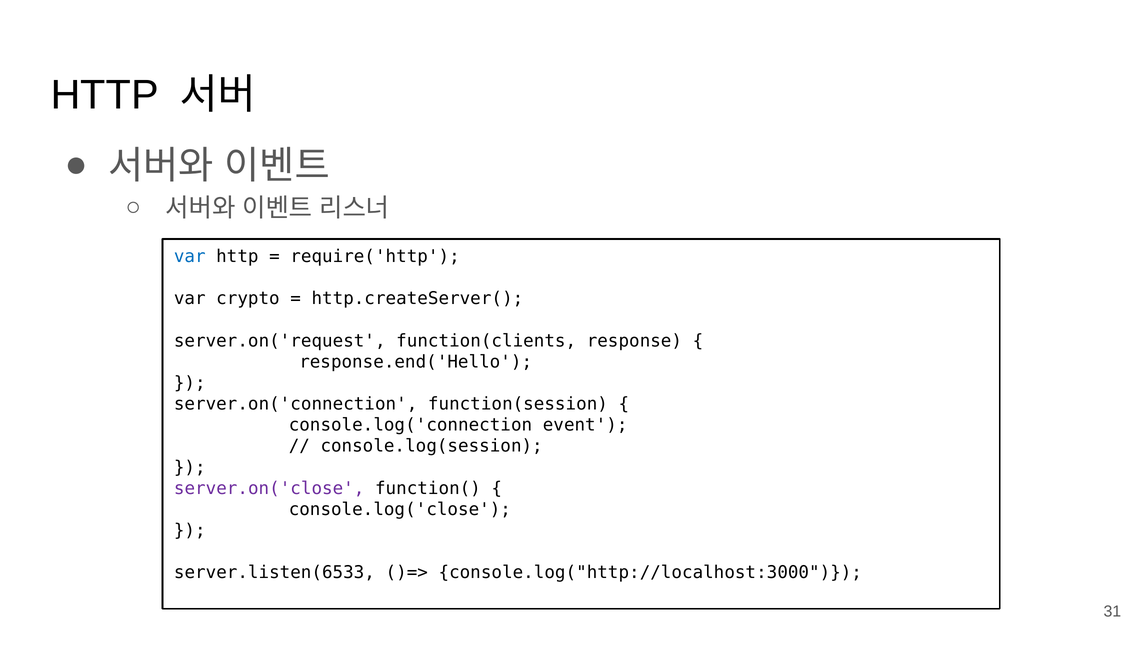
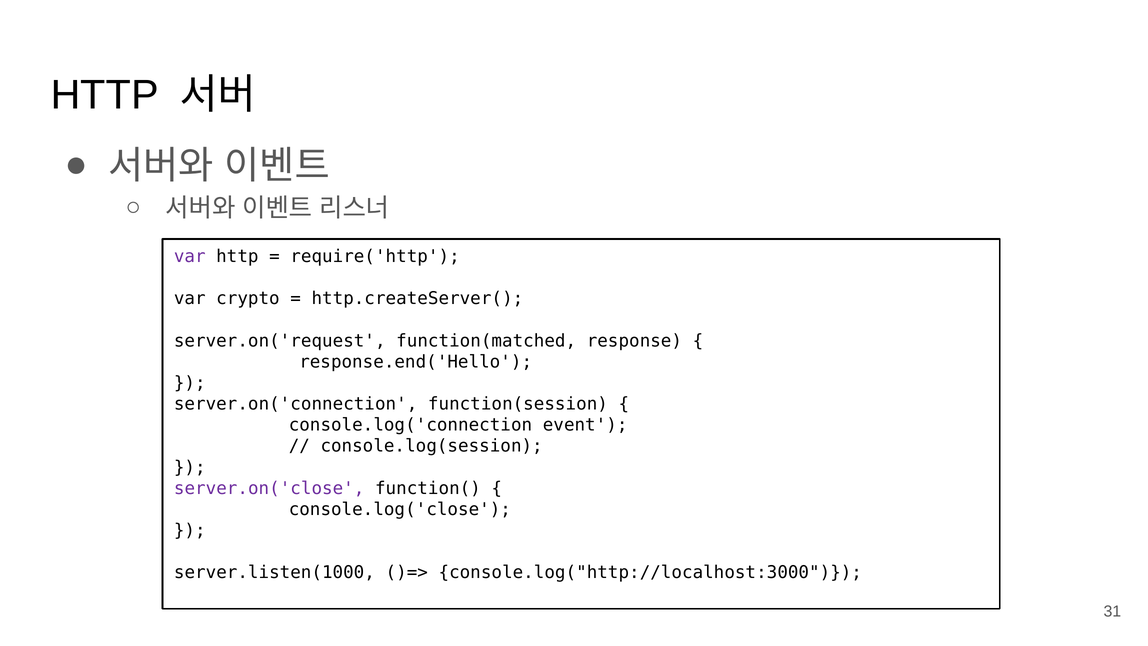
var colour: blue -> purple (190, 256)
function(clients: function(clients -> function(matched (486, 341)
server.listen(6533: server.listen(6533 -> server.listen(1000 (274, 572)
